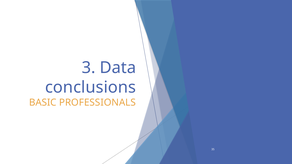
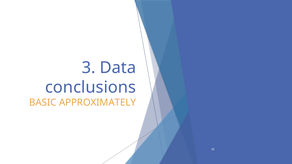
PROFESSIONALS: PROFESSIONALS -> APPROXIMATELY (98, 103)
